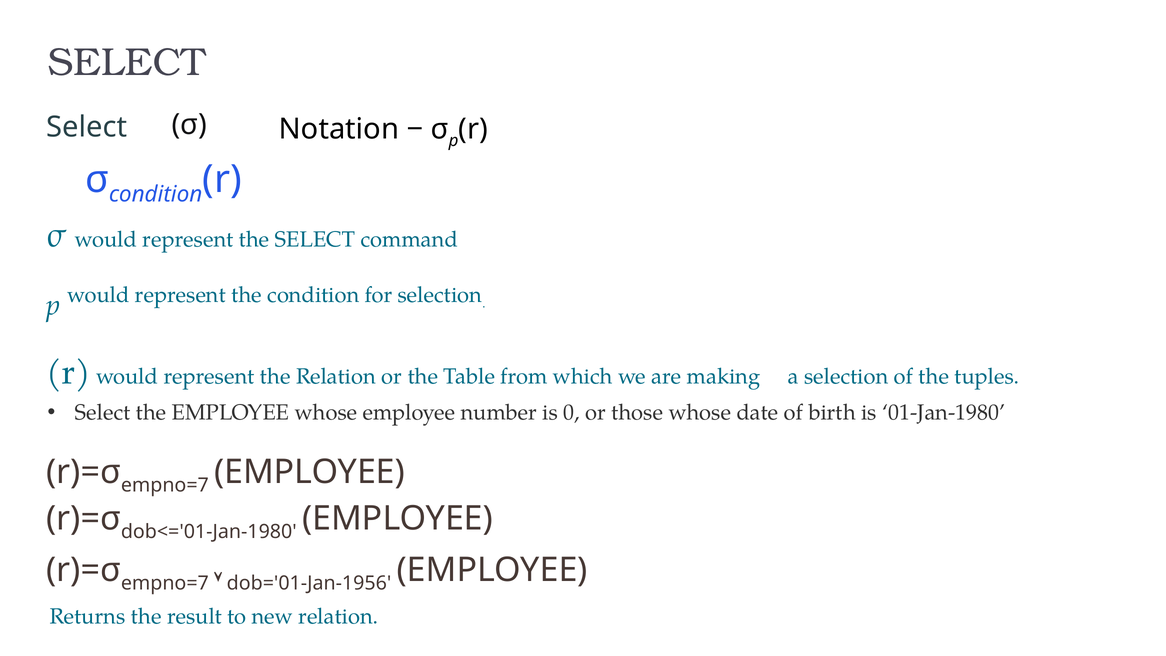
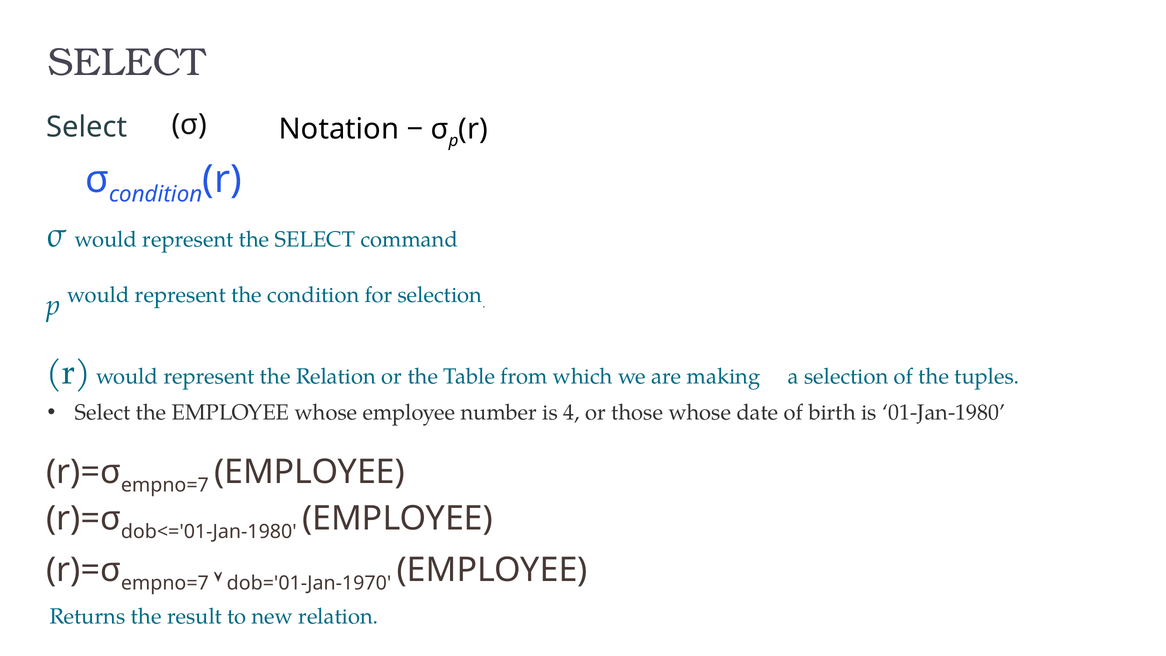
0: 0 -> 4 (572, 412)
dob='01-Jan-1956: dob='01-Jan-1956 -> dob='01-Jan-1970 (309, 583)
